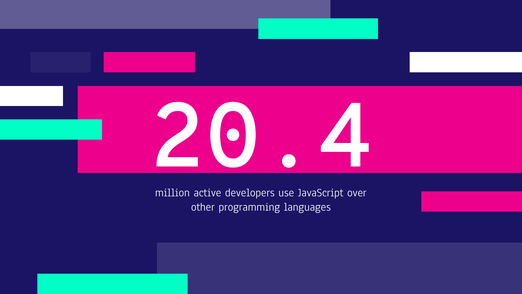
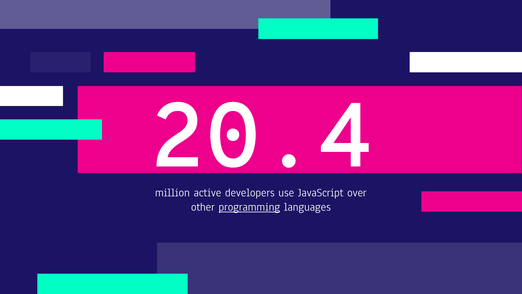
programming underline: none -> present (249, 207)
